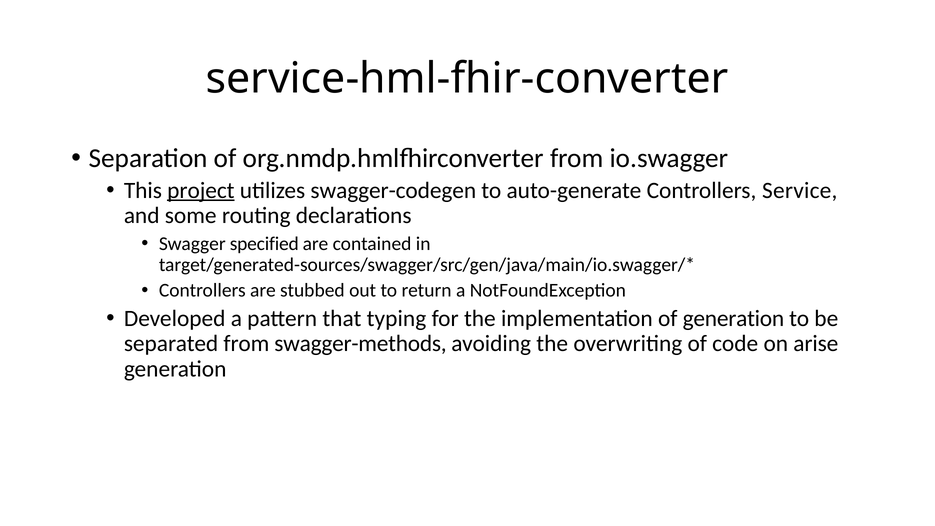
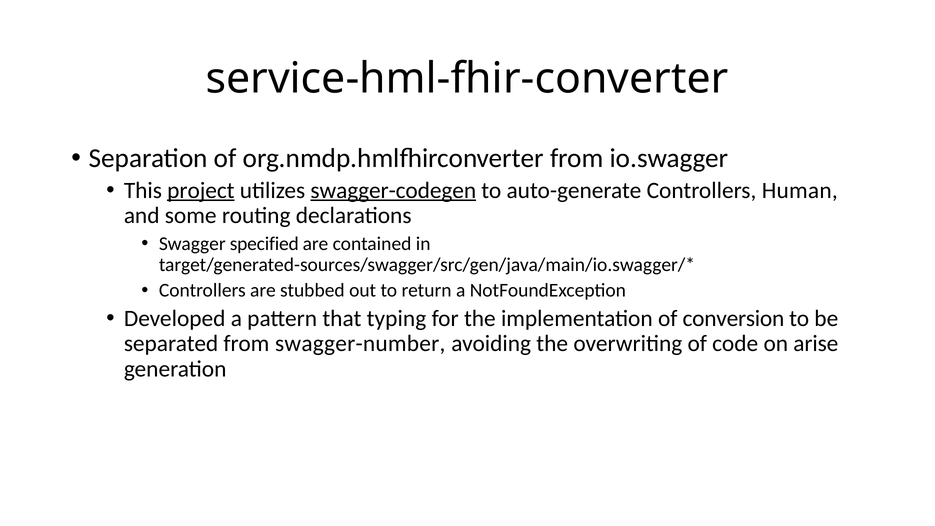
swagger-codegen underline: none -> present (393, 190)
Service: Service -> Human (800, 190)
of generation: generation -> conversion (733, 318)
swagger-methods: swagger-methods -> swagger-number (360, 344)
